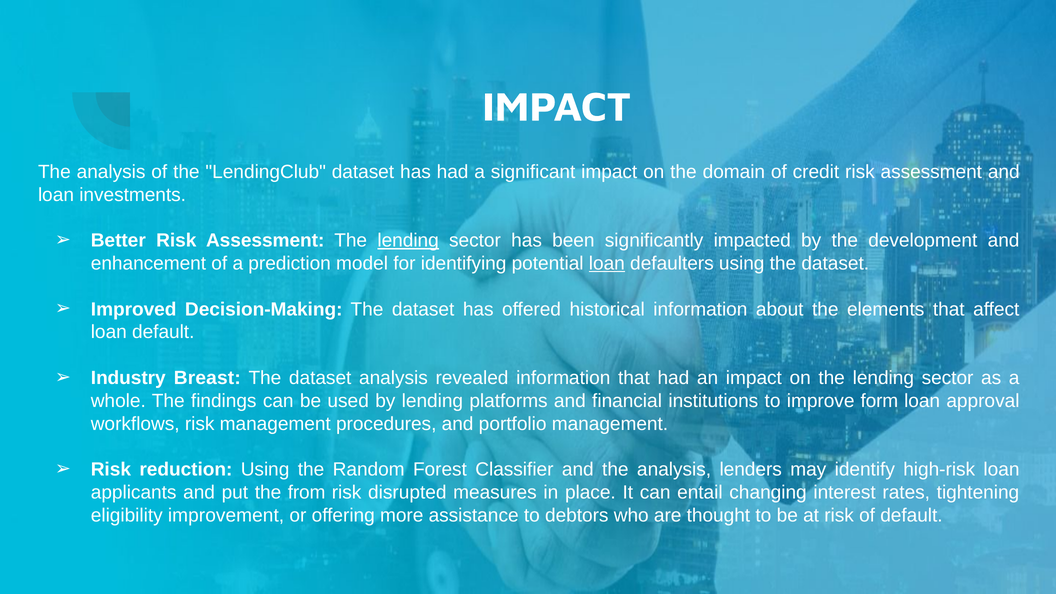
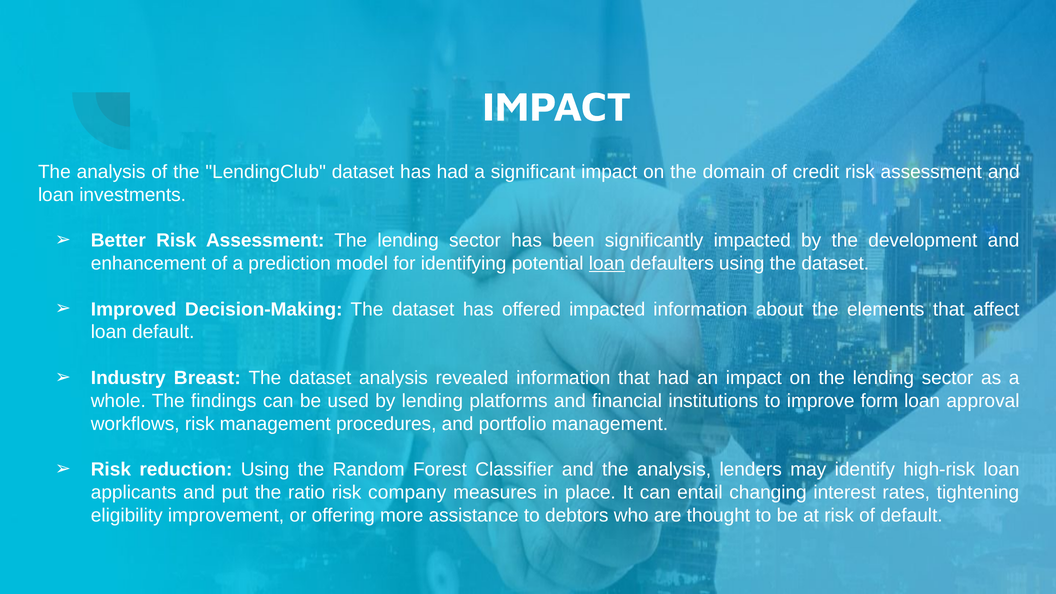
lending underline: present -> none (408, 241)
offered historical: historical -> impacted (607, 309)
from: from -> ratio (307, 493)
disrupted: disrupted -> company (407, 493)
